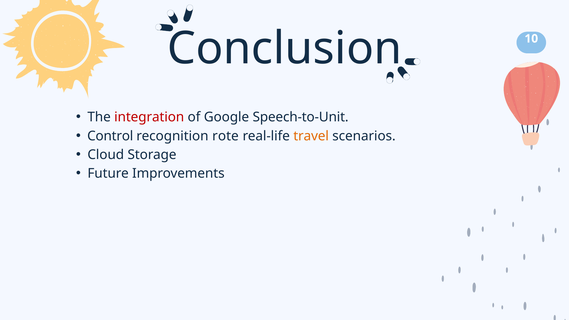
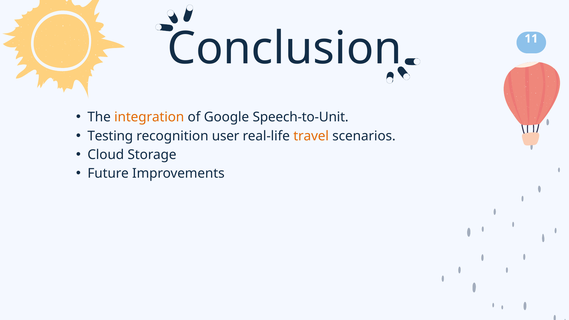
10: 10 -> 11 (531, 39)
integration colour: red -> orange (149, 117)
Control: Control -> Testing (110, 136)
rote: rote -> user (226, 136)
